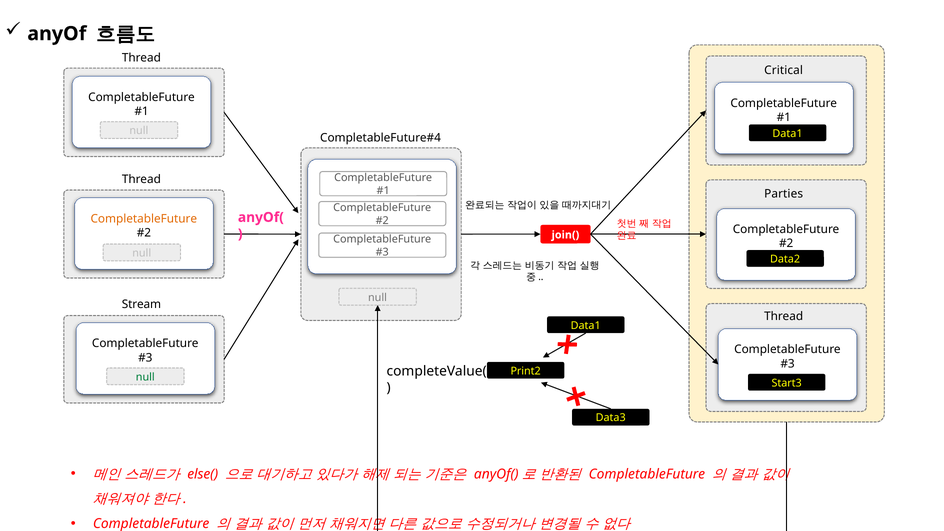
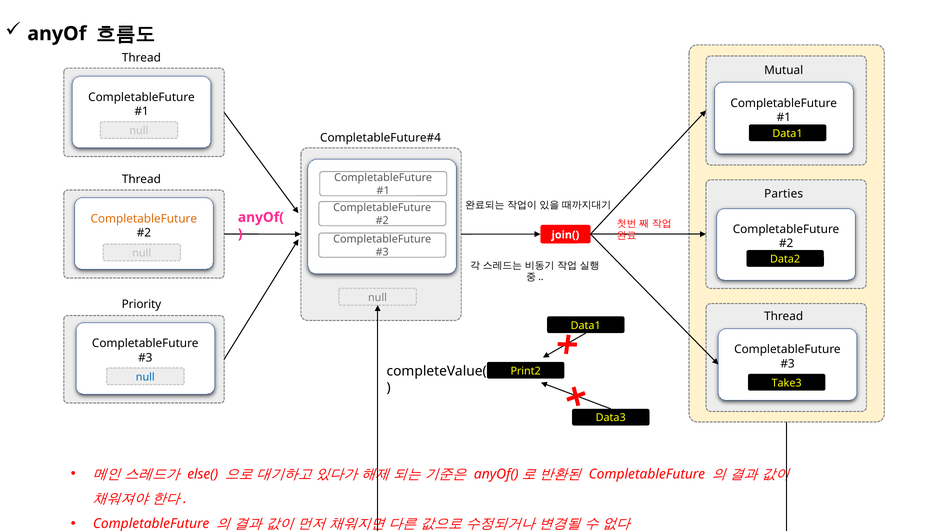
Critical: Critical -> Mutual (784, 70)
Stream: Stream -> Priority (141, 304)
null colour: green -> blue (145, 377)
Start3: Start3 -> Take3 (787, 383)
